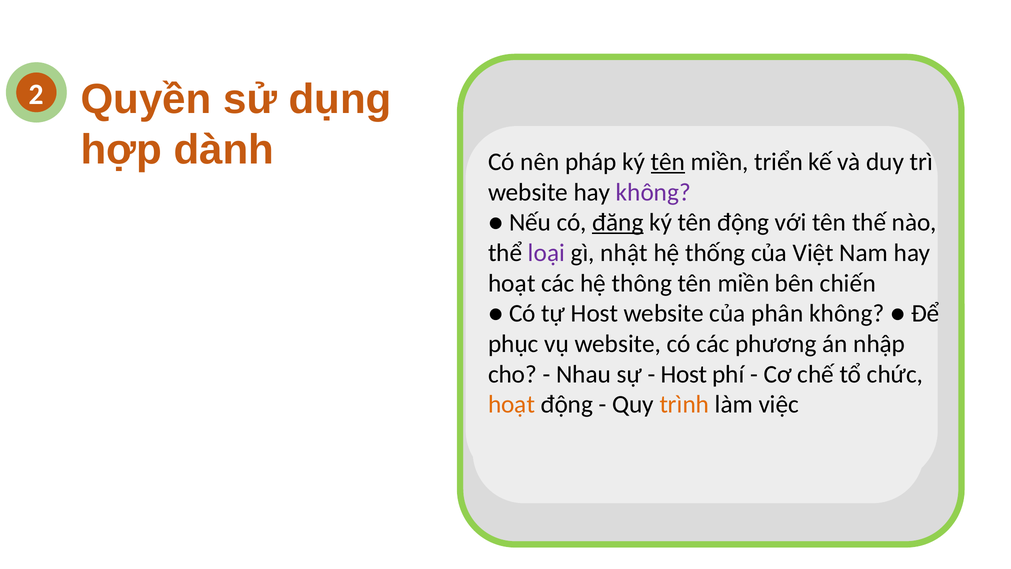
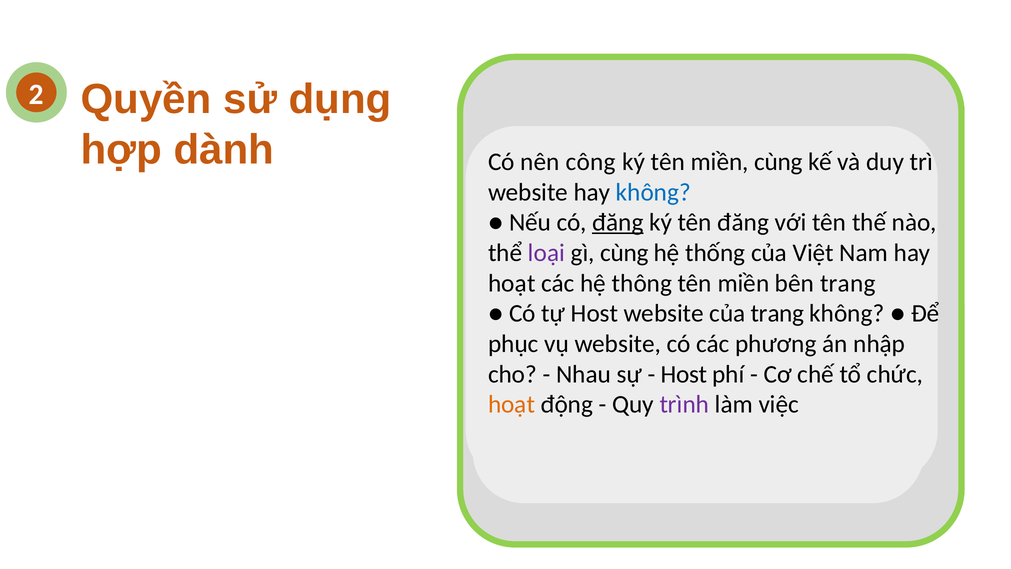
pháp: pháp -> công (591, 162)
tên underline: present -> none (668, 162)
miền triển: triển -> cùng (779, 162)
không colour: purple -> blue (653, 192)
tên động: động -> đăng (743, 222)
gì nhật: nhật -> cùng (624, 253)
bên chiến: chiến -> trang (848, 283)
của phân: phân -> trang (778, 313)
trình colour: orange -> purple (684, 404)
